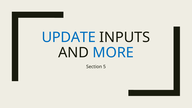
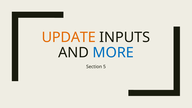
UPDATE colour: blue -> orange (69, 37)
